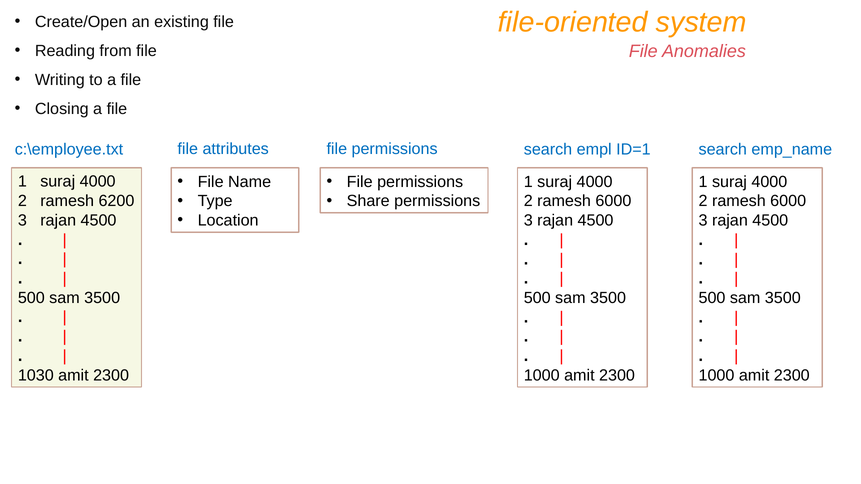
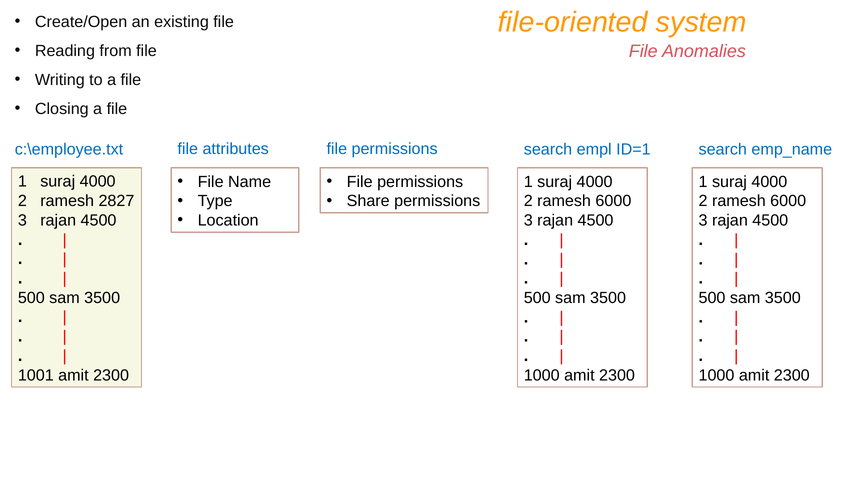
6200: 6200 -> 2827 (116, 201)
1030: 1030 -> 1001 (36, 375)
